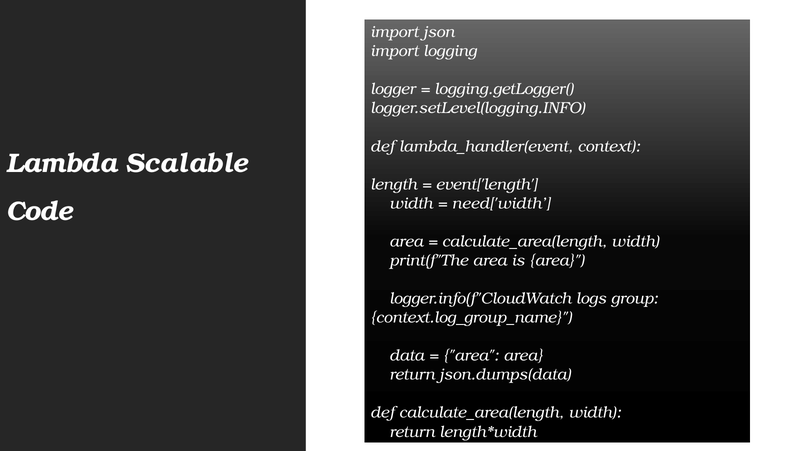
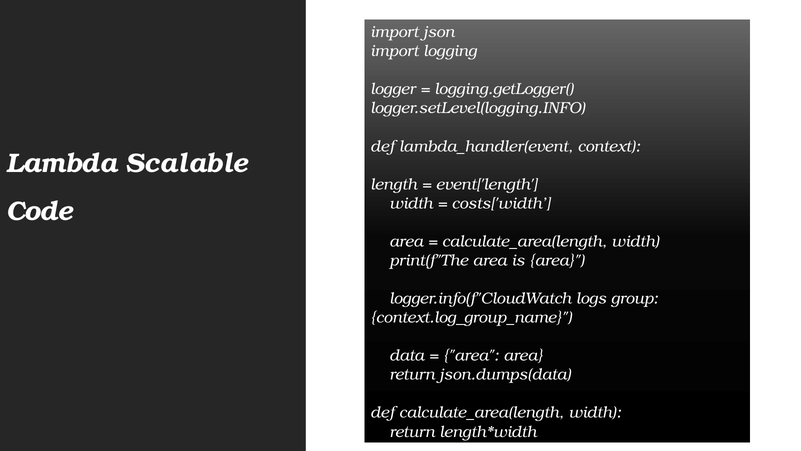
need['width: need['width -> costs['width (501, 203)
